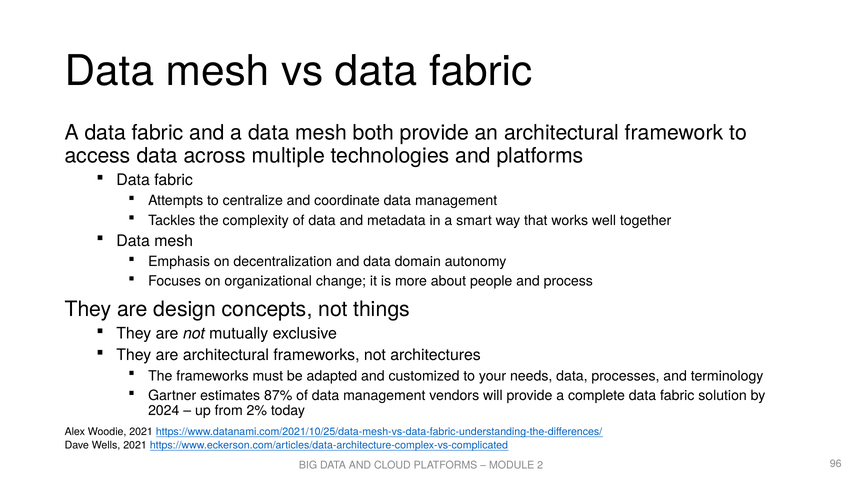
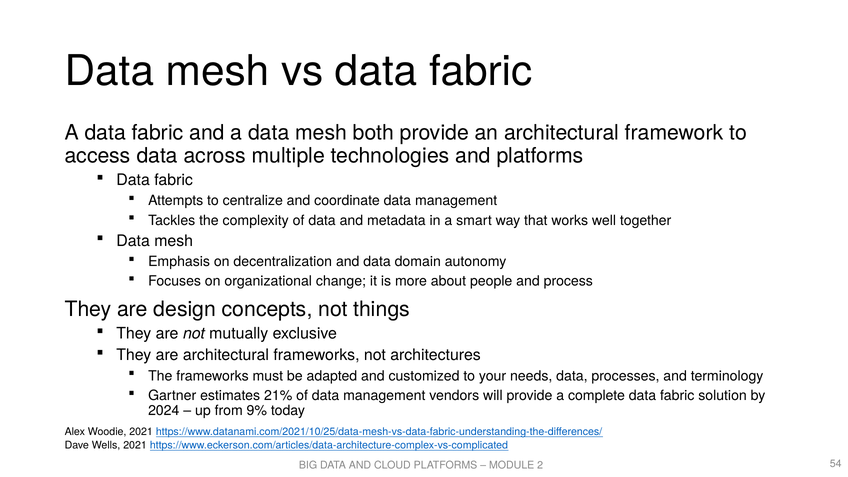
87%: 87% -> 21% (278, 396)
2%: 2% -> 9% (257, 411)
96: 96 -> 54 (836, 464)
